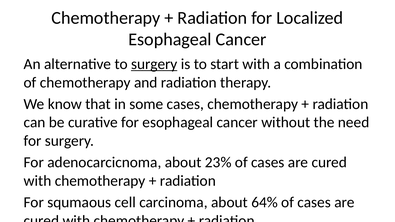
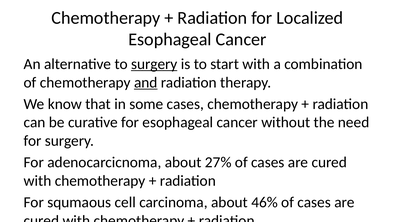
and underline: none -> present (146, 83)
23%: 23% -> 27% (218, 162)
64%: 64% -> 46% (265, 202)
